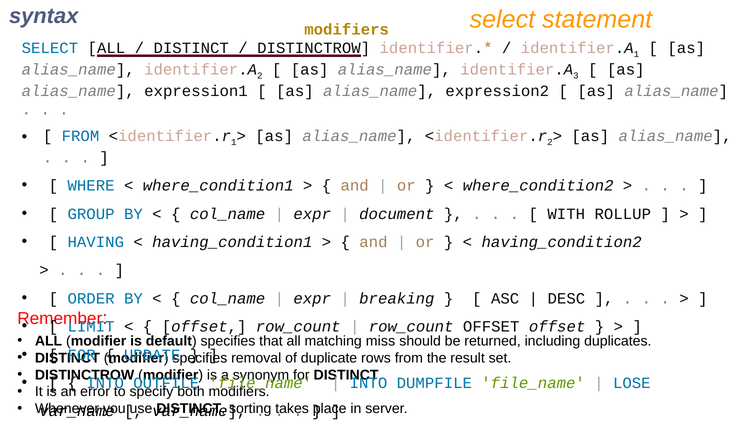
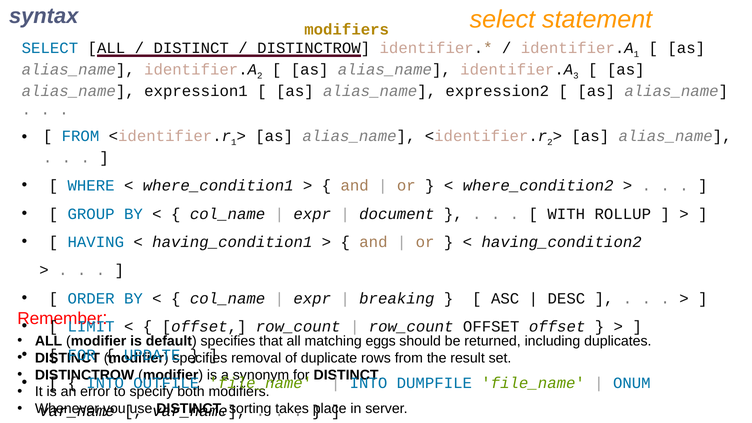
miss: miss -> eggs (381, 341)
LOSE: LOSE -> ONUM (632, 383)
